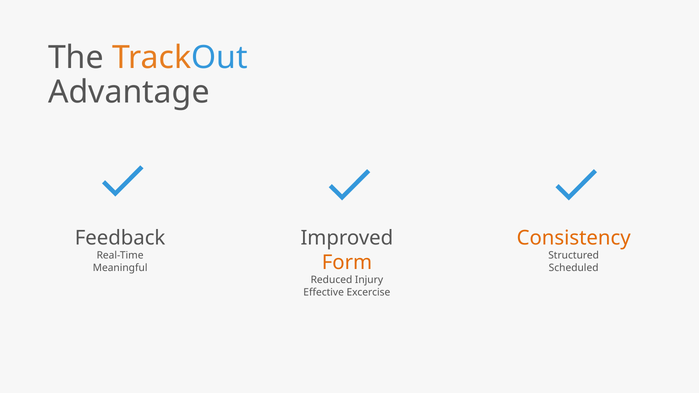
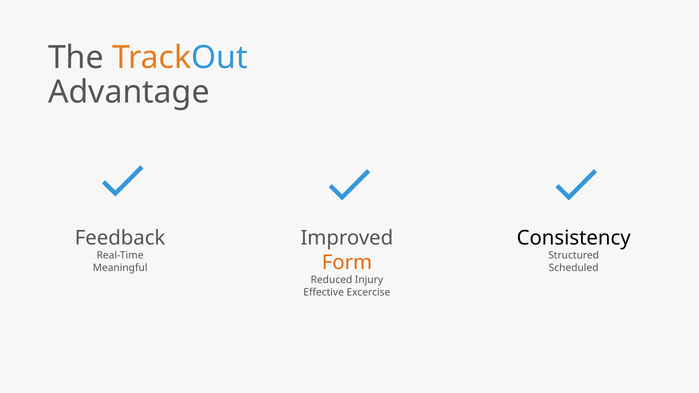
Consistency colour: orange -> black (574, 238)
